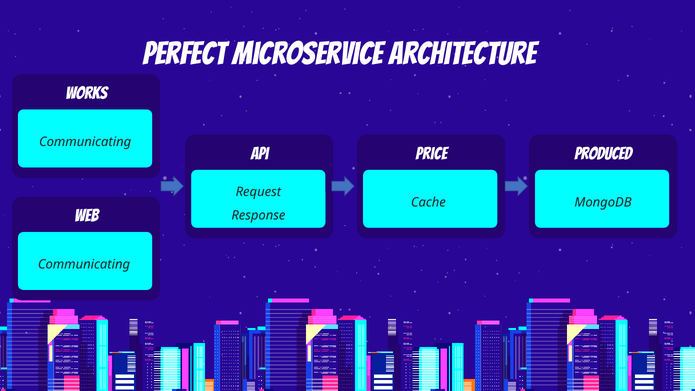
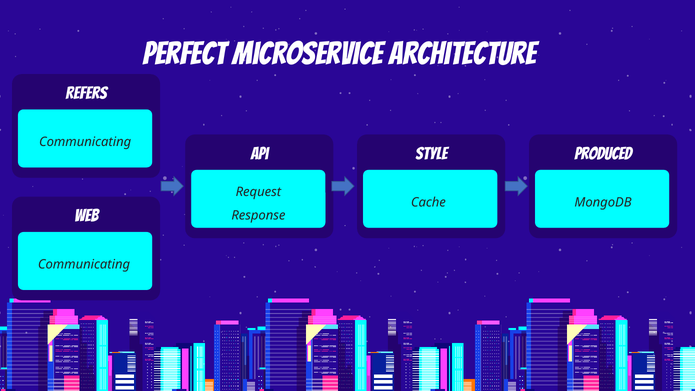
Works: Works -> Refers (86, 93)
price: price -> style (431, 154)
